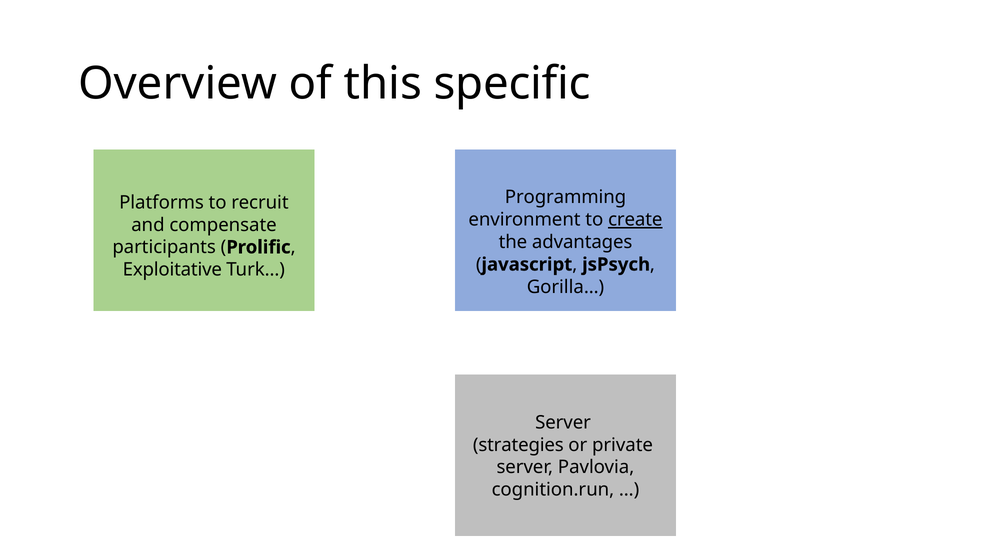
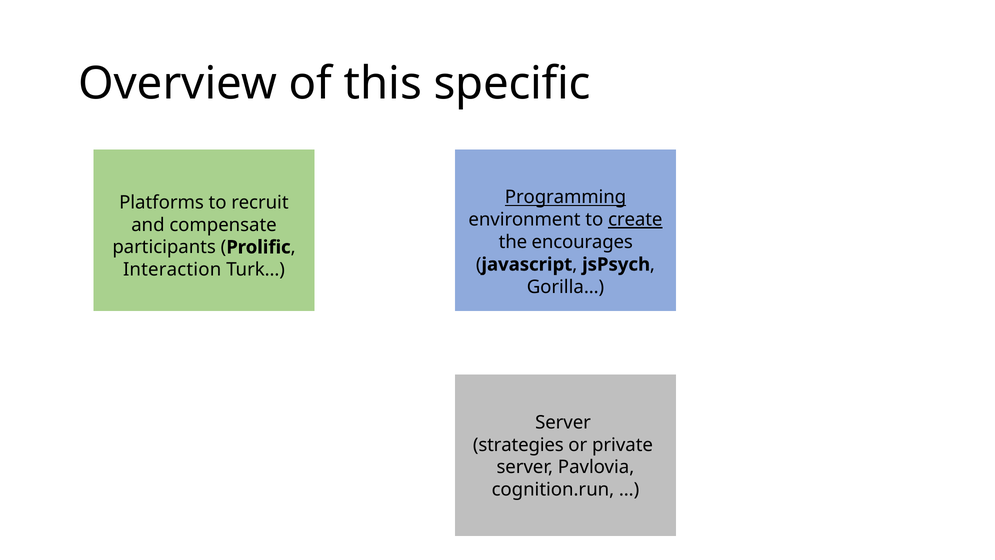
Programming underline: none -> present (566, 197)
advantages: advantages -> encourages (582, 242)
Exploitative: Exploitative -> Interaction (172, 269)
